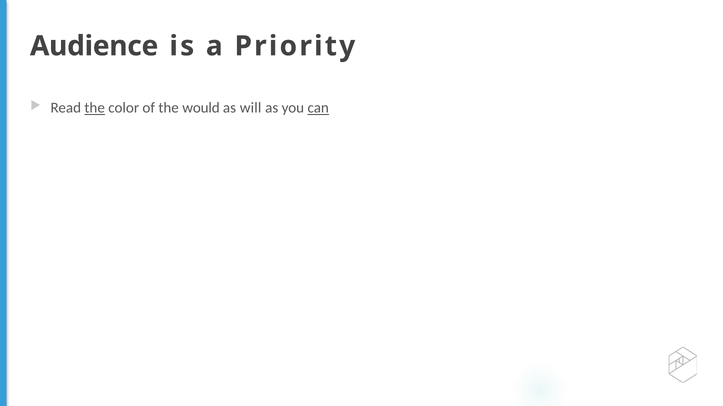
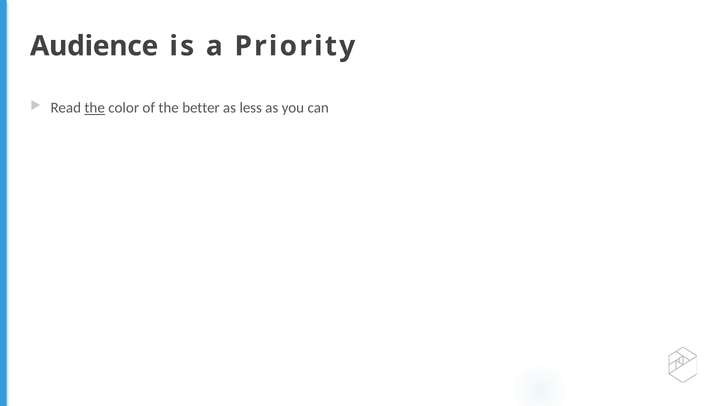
would: would -> better (201, 108)
will: will -> less (251, 108)
can underline: present -> none (318, 108)
